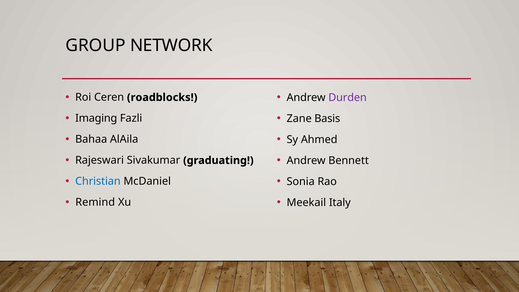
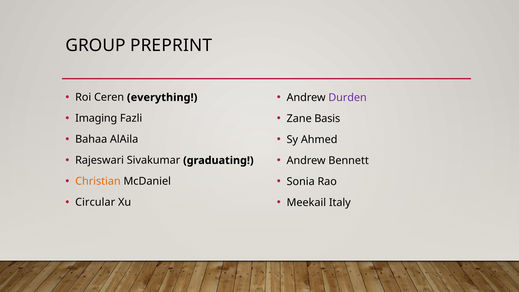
NETWORK: NETWORK -> PREPRINT (171, 45)
roadblocks: roadblocks -> everything (162, 97)
Christian colour: blue -> orange (98, 181)
Remind: Remind -> Circular (95, 202)
